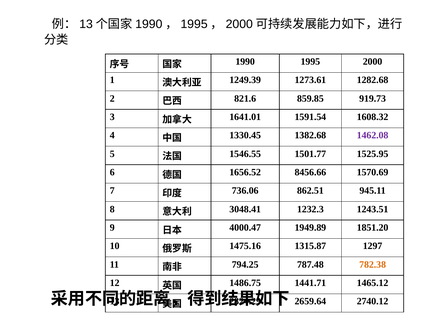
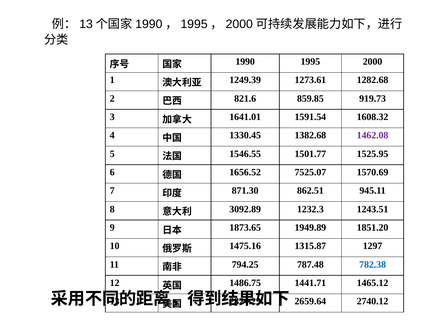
8456.66: 8456.66 -> 7525.07 (310, 172)
736.06: 736.06 -> 871.30 (245, 191)
3048.41: 3048.41 -> 3092.89 (245, 209)
4000.47: 4000.47 -> 1873.65 (245, 228)
782.38 colour: orange -> blue (373, 265)
